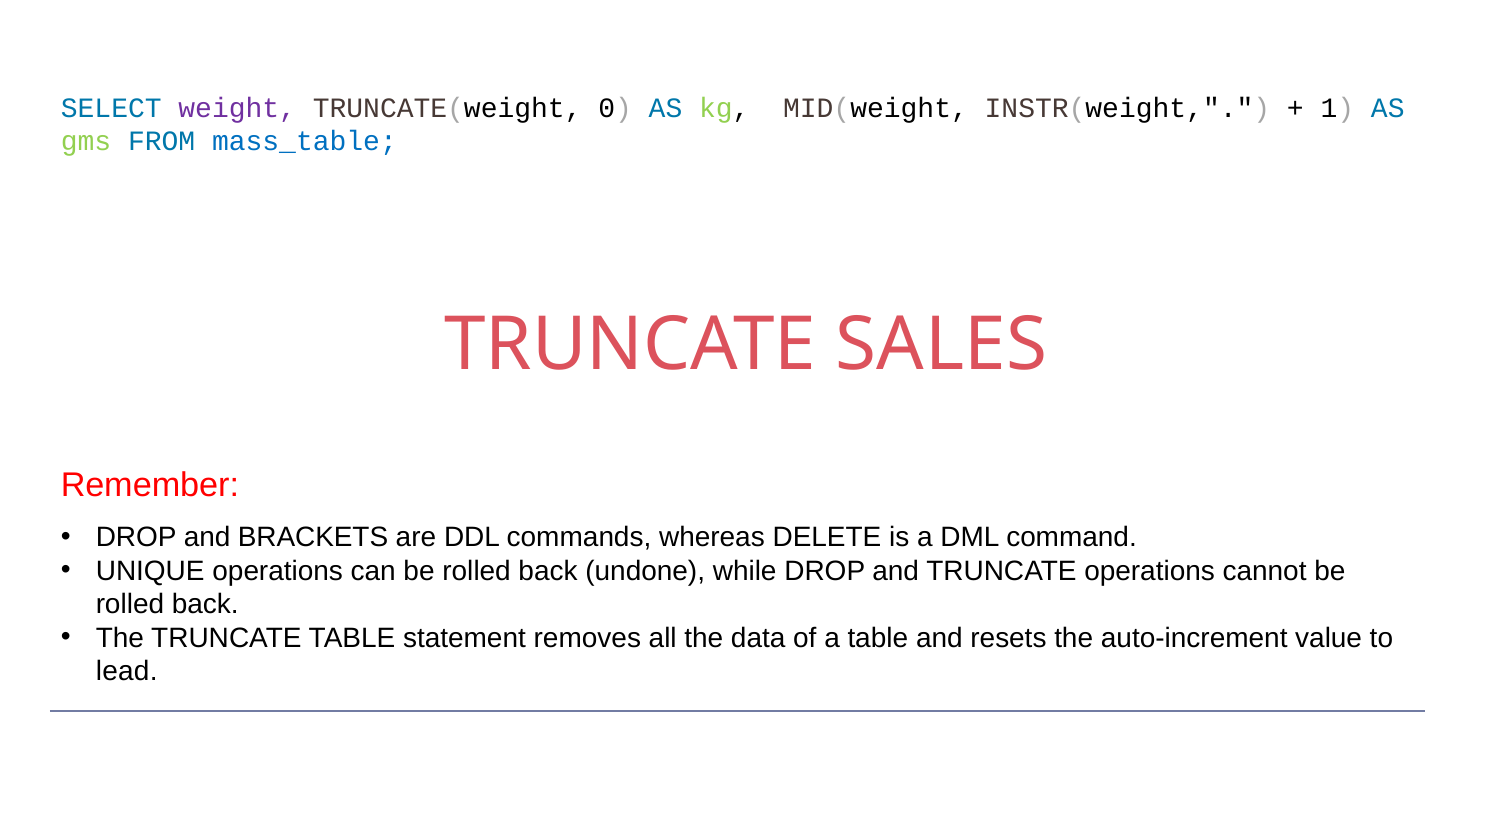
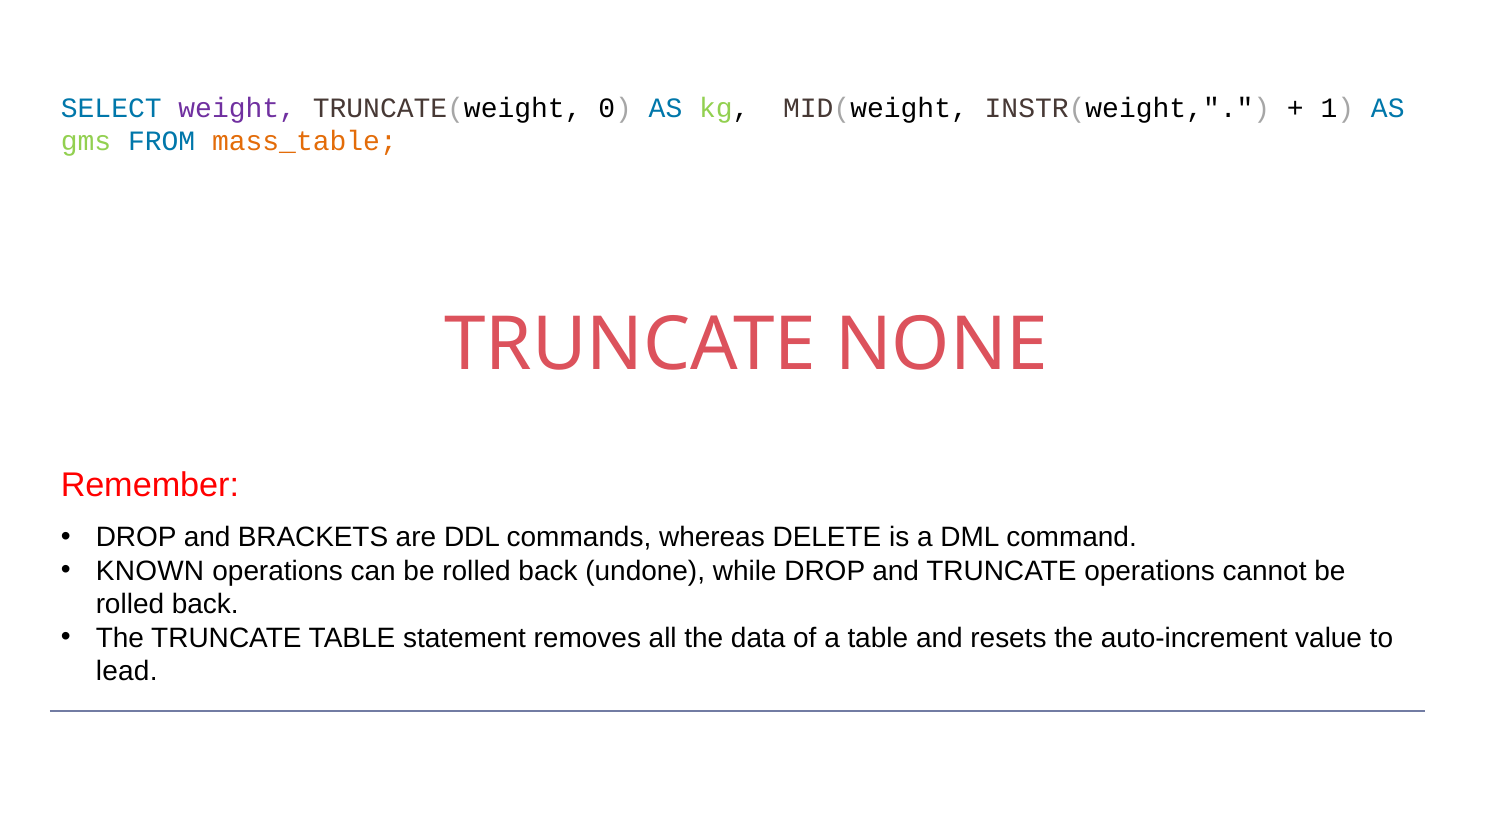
mass_table colour: blue -> orange (304, 141)
SALES: SALES -> NONE (942, 345)
UNIQUE: UNIQUE -> KNOWN (150, 571)
